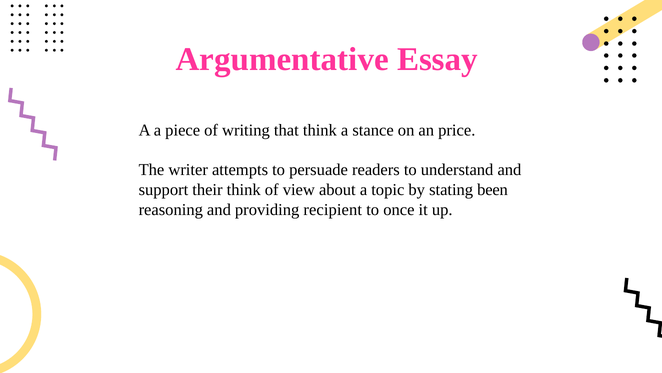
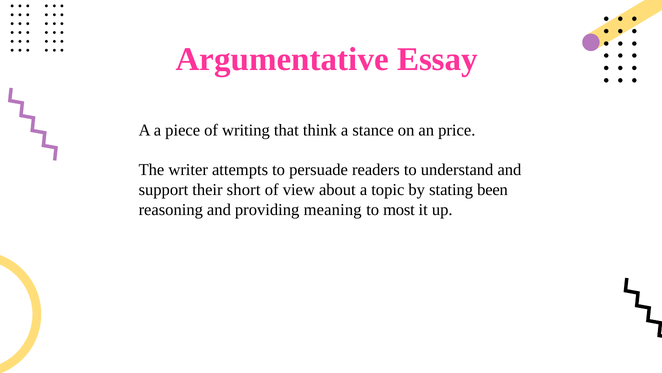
their think: think -> short (244, 189)
recipient: recipient -> meaning (333, 209)
once: once -> most (399, 209)
